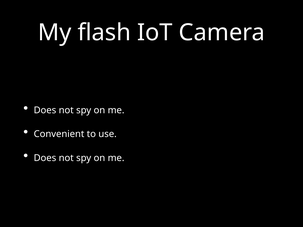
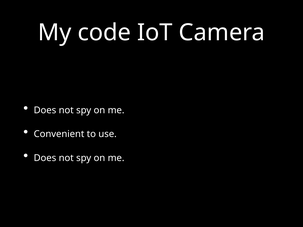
flash: flash -> code (104, 33)
